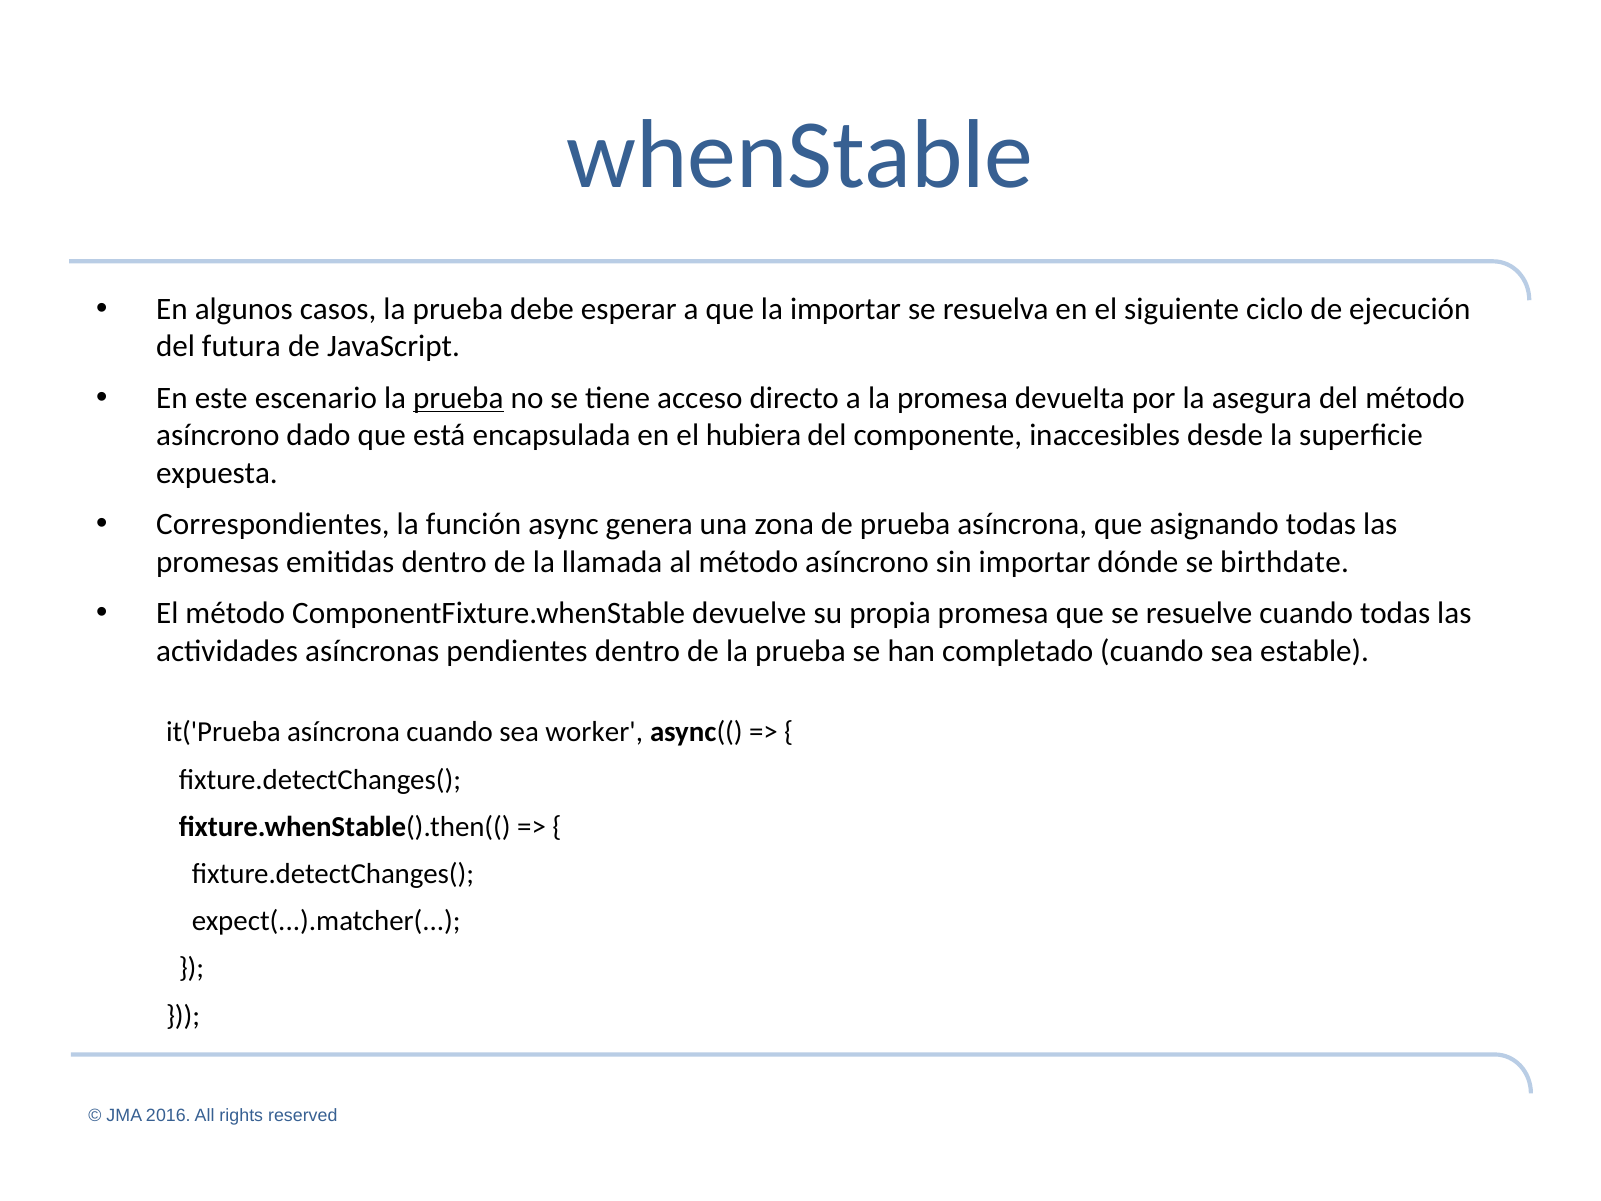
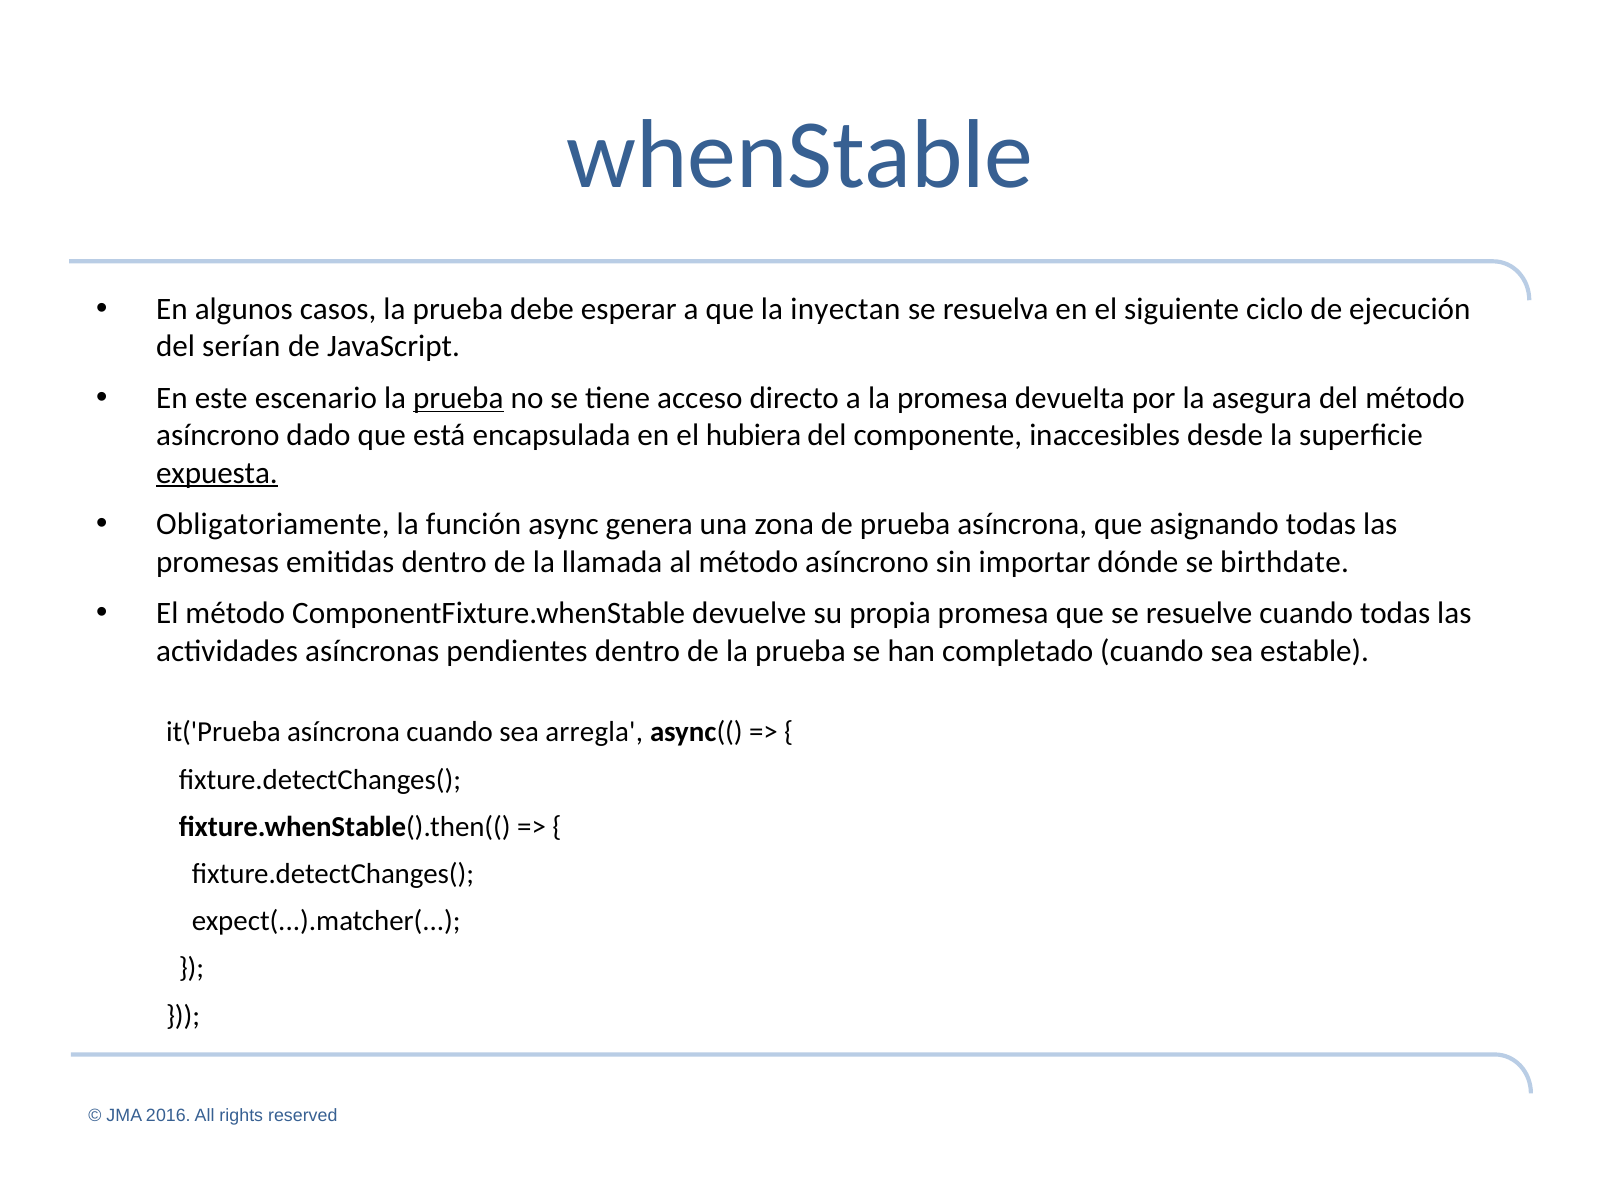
la importar: importar -> inyectan (845, 309)
futura: futura -> serían (241, 346)
expuesta underline: none -> present (217, 473)
Correspondientes: Correspondientes -> Obligatoriamente (273, 524)
worker: worker -> arregla (594, 732)
